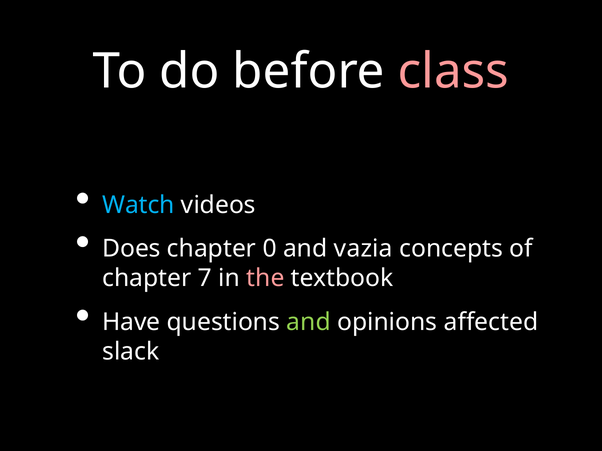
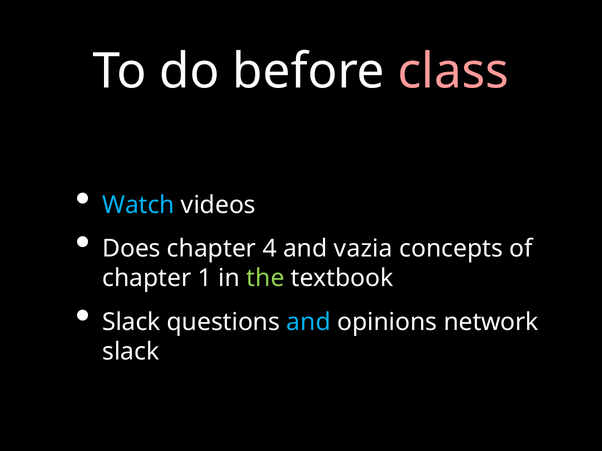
0: 0 -> 4 (270, 249)
7: 7 -> 1 (205, 279)
the colour: pink -> light green (266, 279)
Have: Have -> Slack (131, 322)
and colour: light green -> light blue (309, 322)
affected: affected -> network (491, 322)
